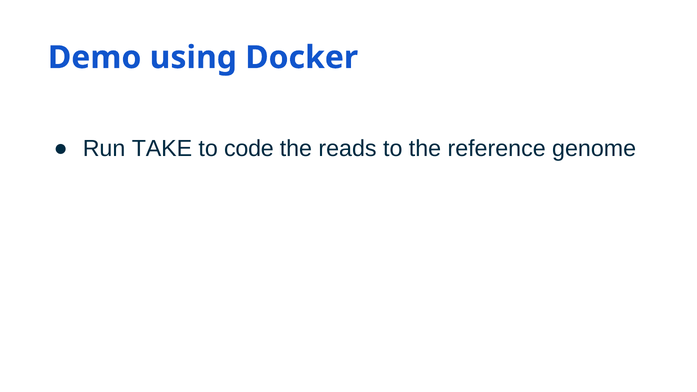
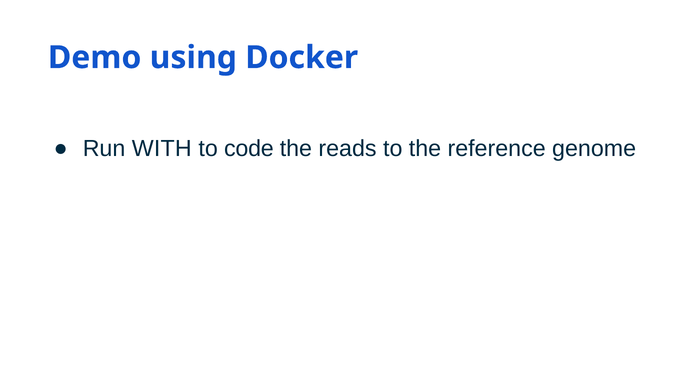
TAKE: TAKE -> WITH (162, 149)
